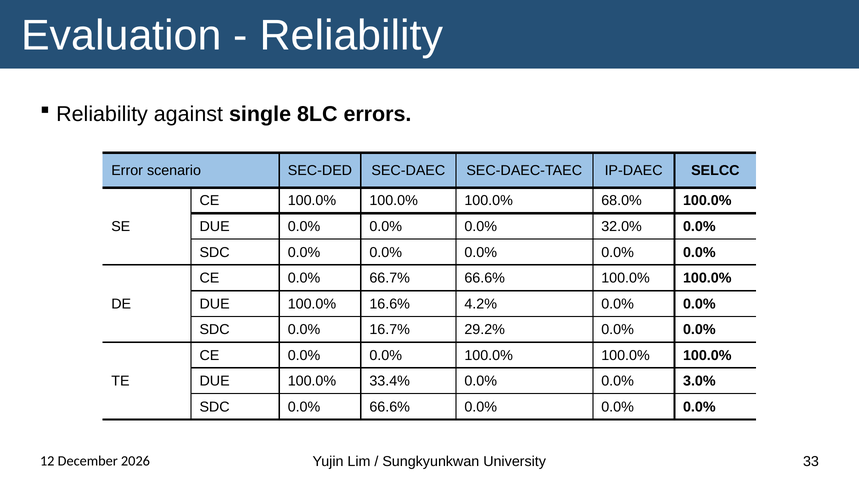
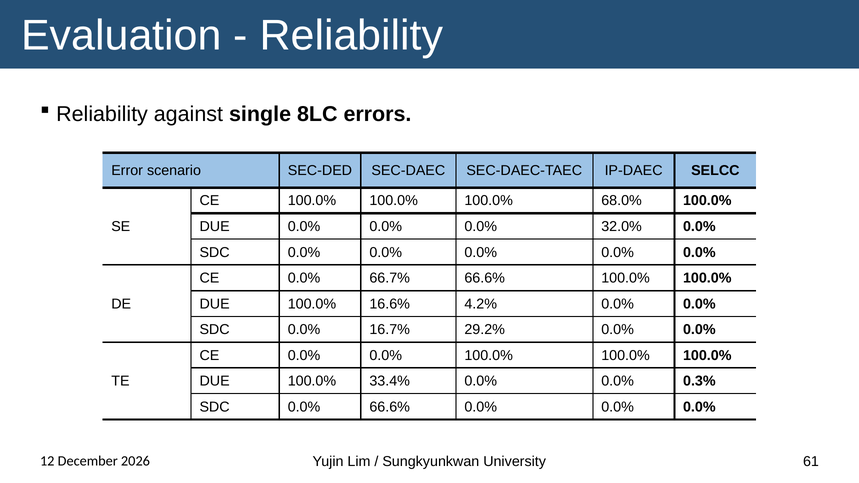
3.0%: 3.0% -> 0.3% (699, 381)
33: 33 -> 61 (811, 462)
